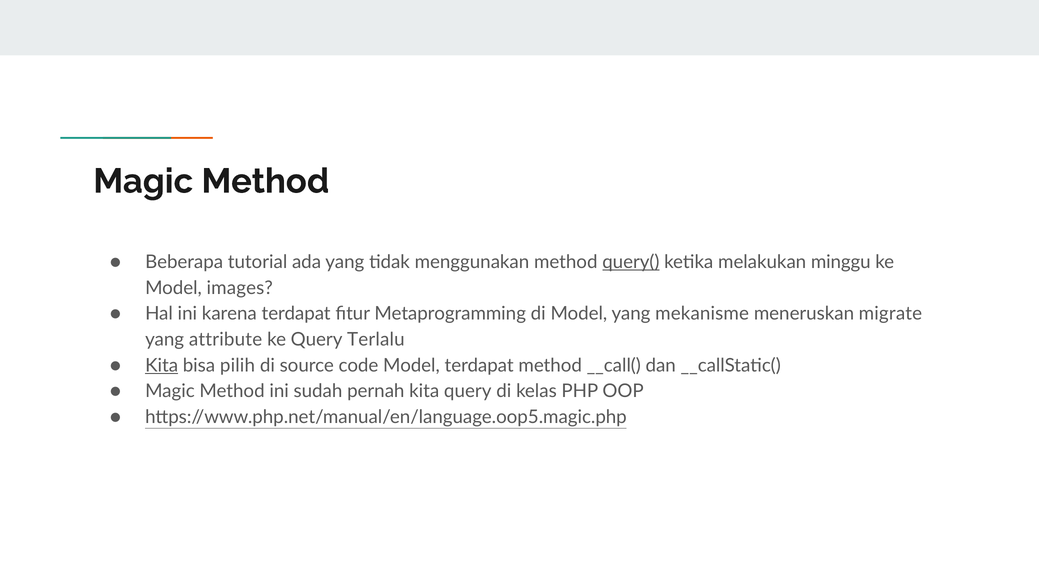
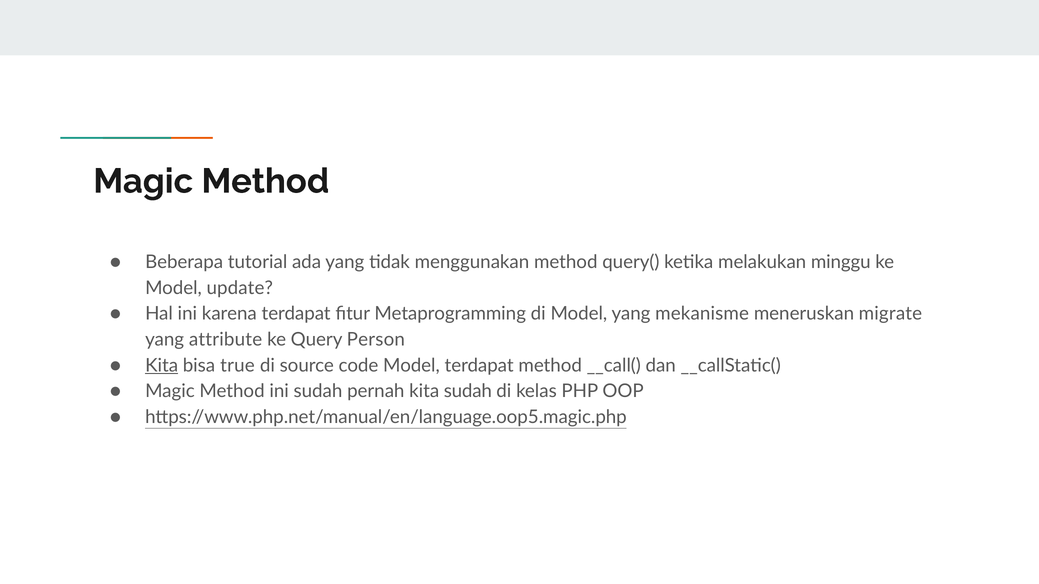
query( underline: present -> none (631, 262)
images: images -> update (240, 288)
Terlalu: Terlalu -> Person (376, 340)
pilih: pilih -> true (237, 366)
kita query: query -> sudah (468, 392)
